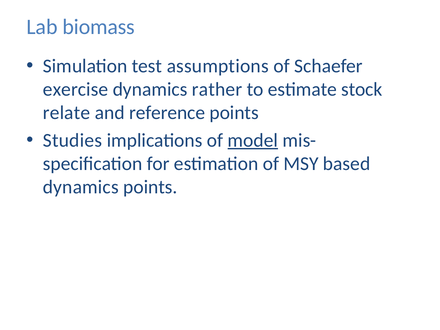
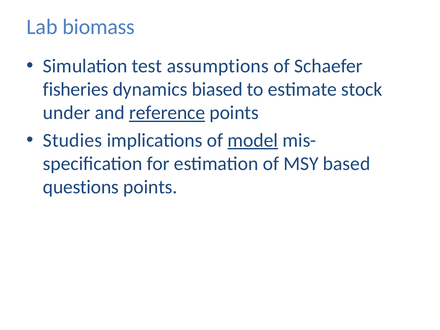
exercise: exercise -> fisheries (76, 89)
rather: rather -> biased (217, 89)
relate: relate -> under (67, 113)
reference underline: none -> present (167, 113)
dynamics: dynamics -> questions (81, 187)
